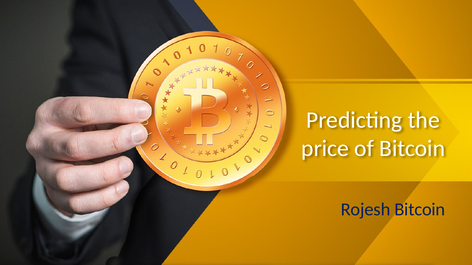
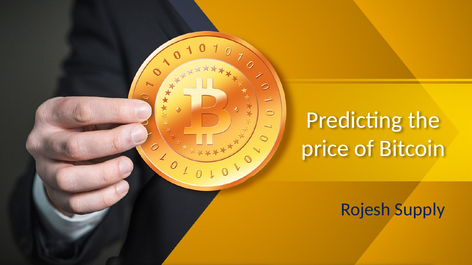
Rojesh Bitcoin: Bitcoin -> Supply (420, 210)
